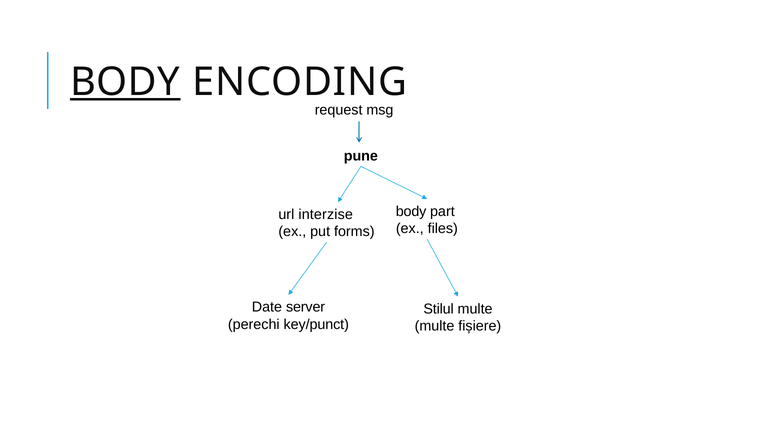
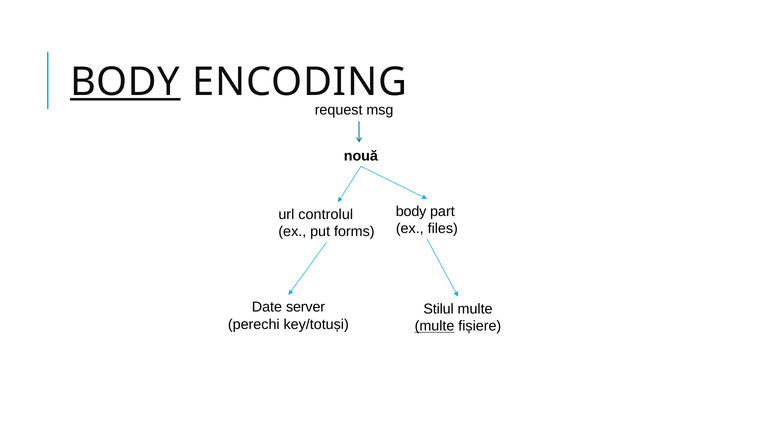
pune: pune -> nouă (361, 156)
interzise: interzise -> controlul (326, 214)
key/punct: key/punct -> key/totuși (316, 324)
multe underline: none -> present (435, 326)
